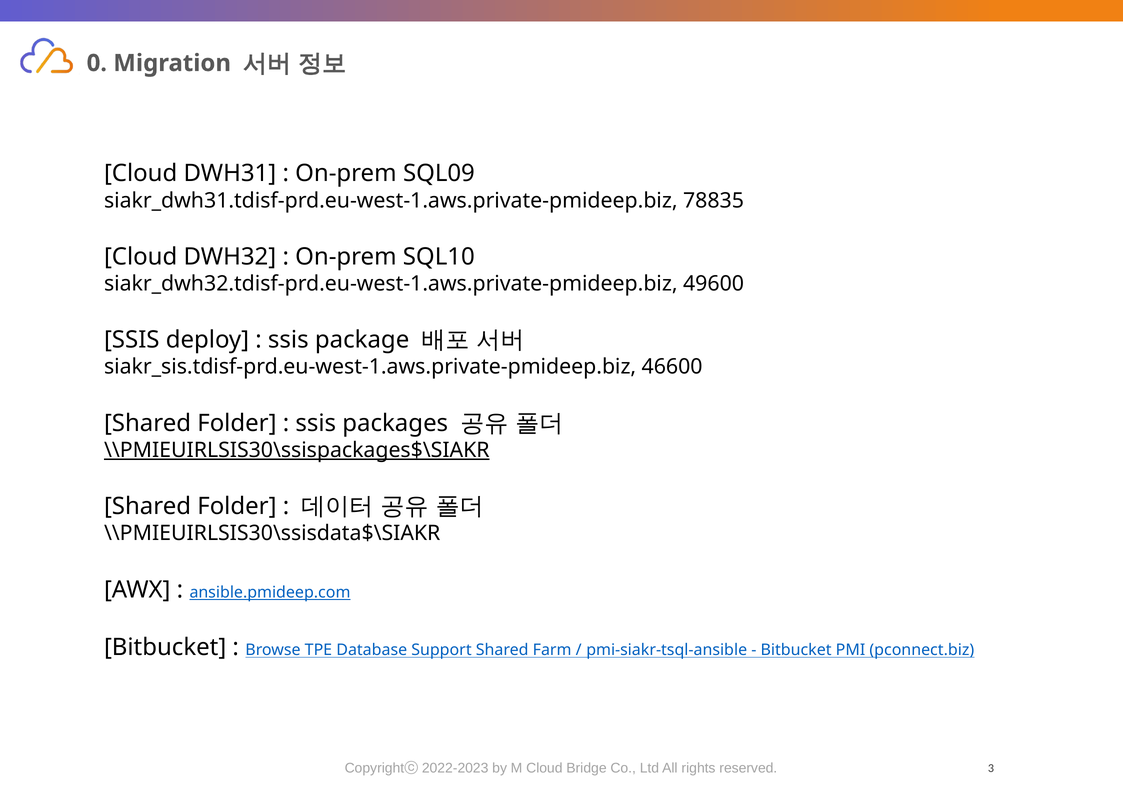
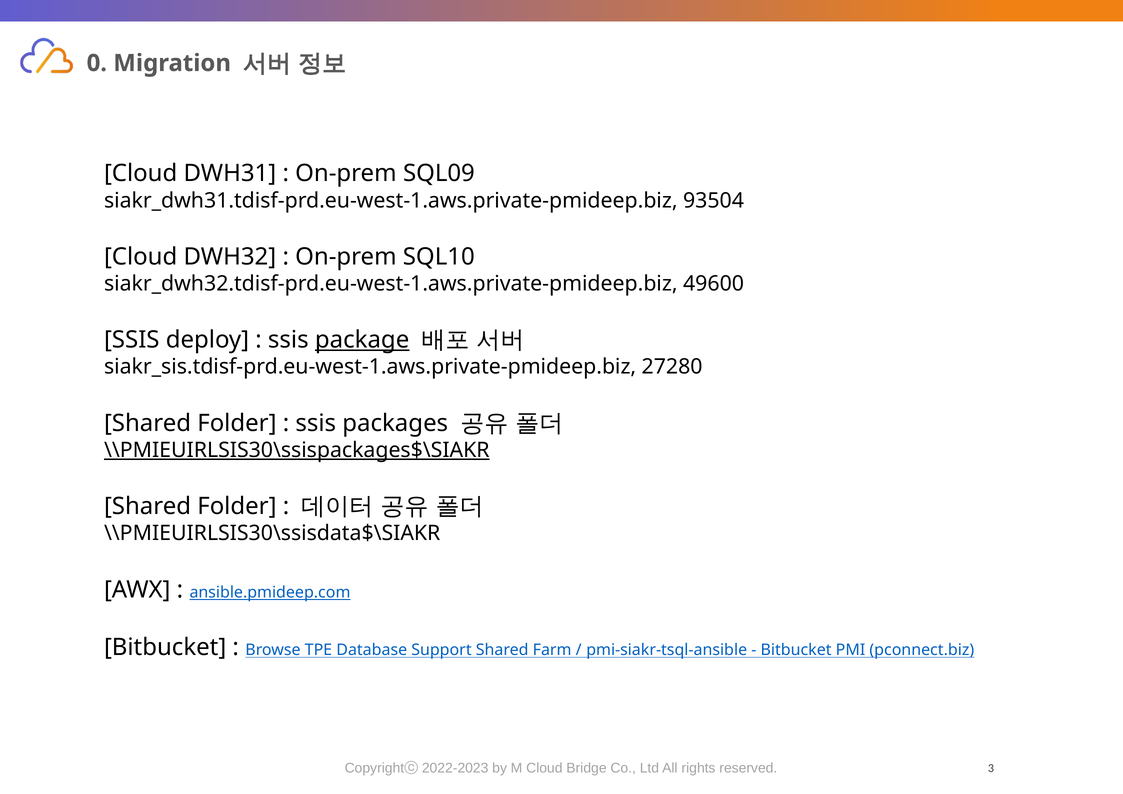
78835: 78835 -> 93504 (714, 200)
package underline: none -> present (362, 340)
46600: 46600 -> 27280 (672, 367)
